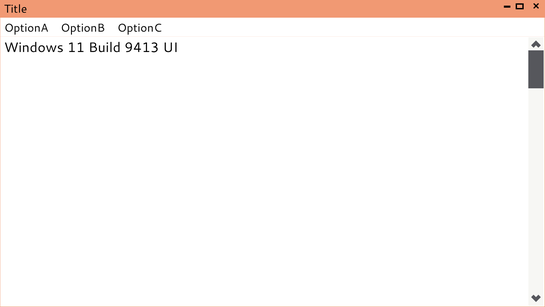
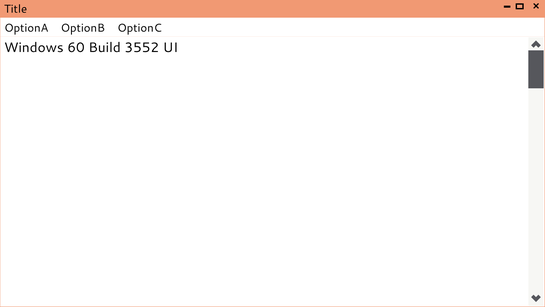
11: 11 -> 60 (76, 48)
9413: 9413 -> 3552 (142, 48)
